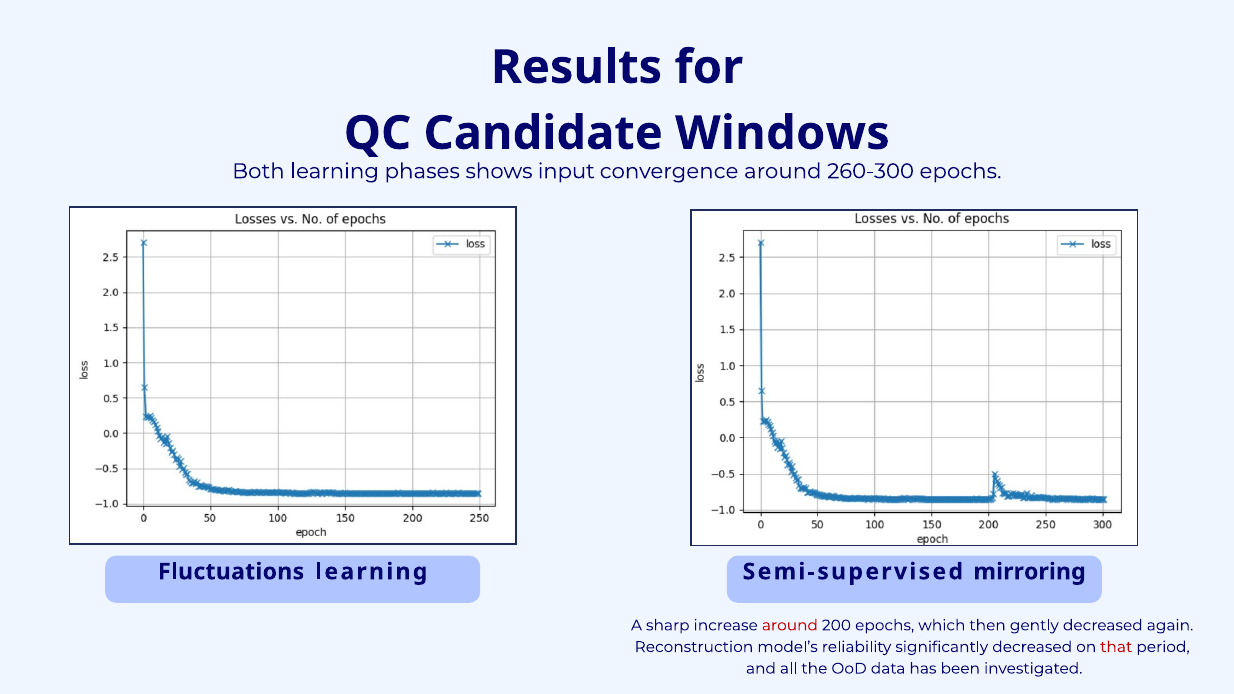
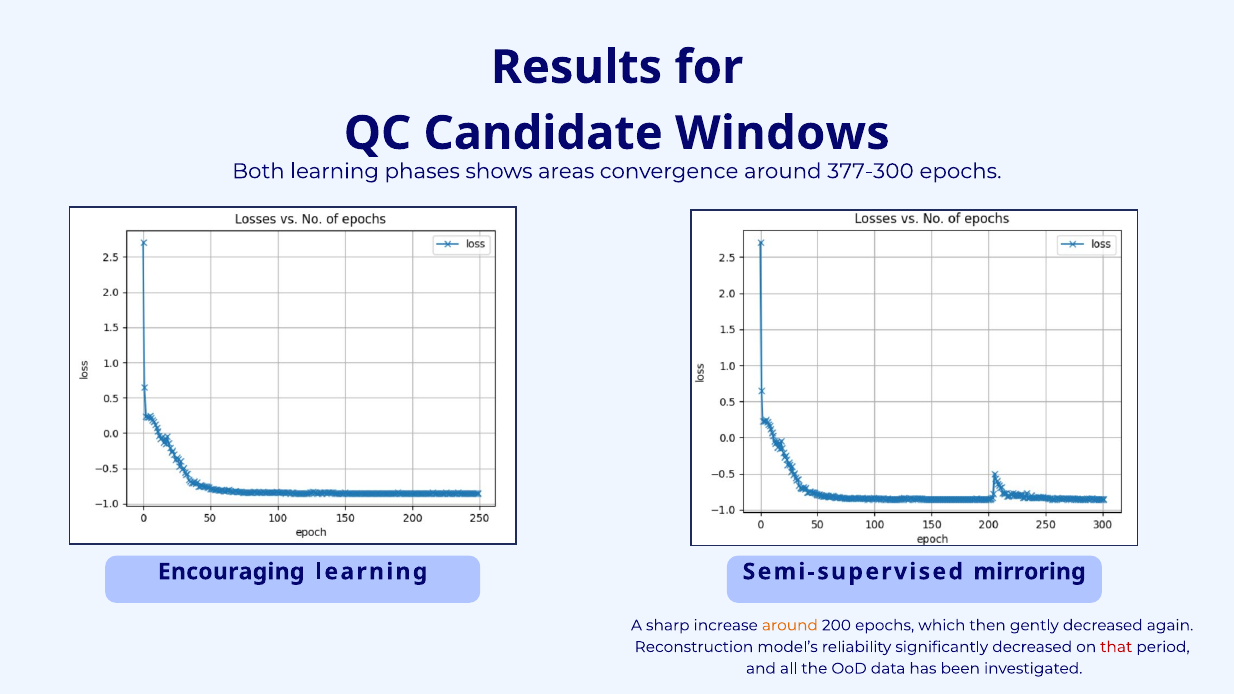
input: input -> areas (566, 171)
260-300: 260-300 -> 377-300 (870, 171)
Fluctuations: Fluctuations -> Encouraging (231, 572)
around colour: red -> orange (790, 625)
